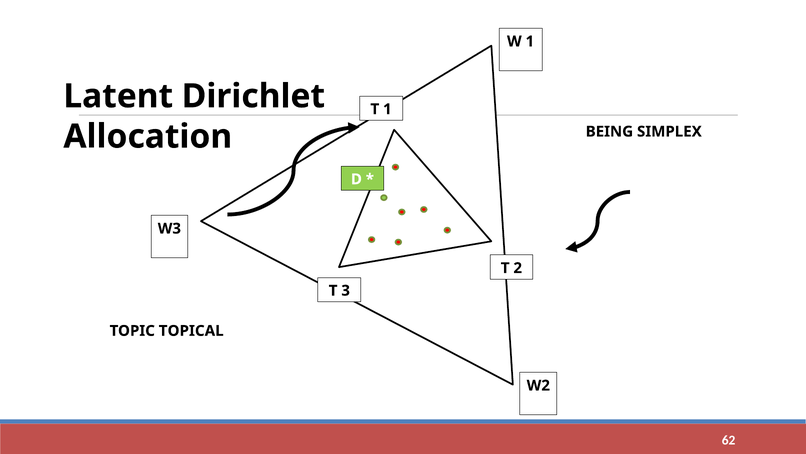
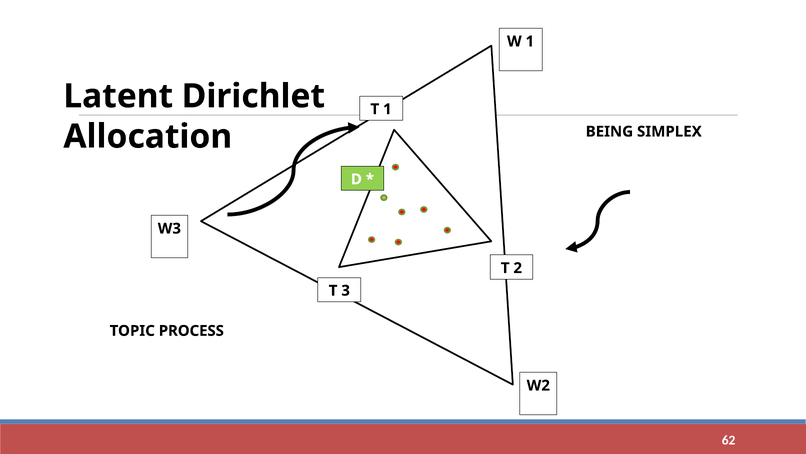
TOPICAL: TOPICAL -> PROCESS (191, 330)
